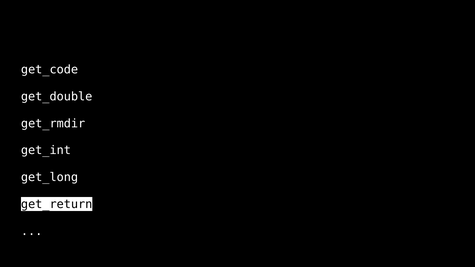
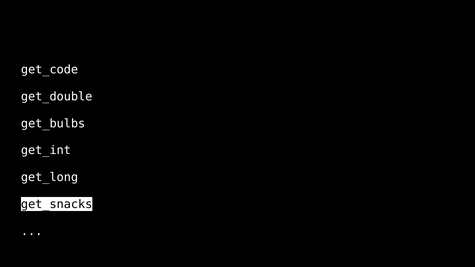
get_rmdir: get_rmdir -> get_bulbs (53, 124)
get_return: get_return -> get_snacks (57, 204)
